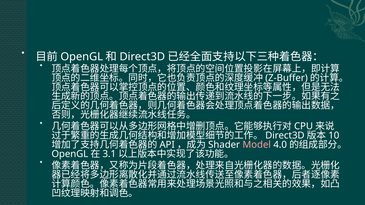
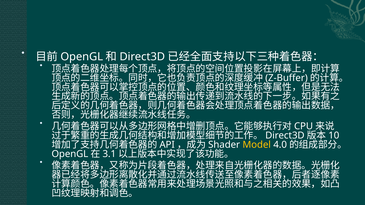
Model colour: pink -> yellow (257, 145)
